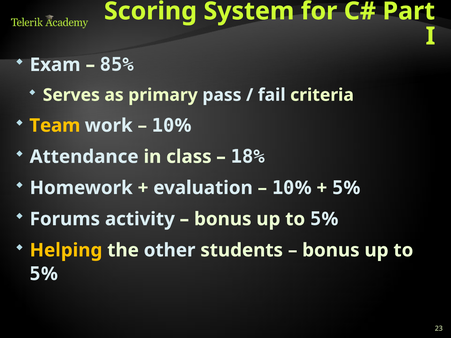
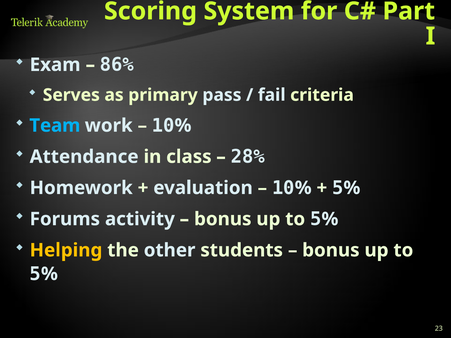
85%: 85% -> 86% (117, 65)
Team colour: yellow -> light blue (55, 126)
18%: 18% -> 28% (248, 157)
